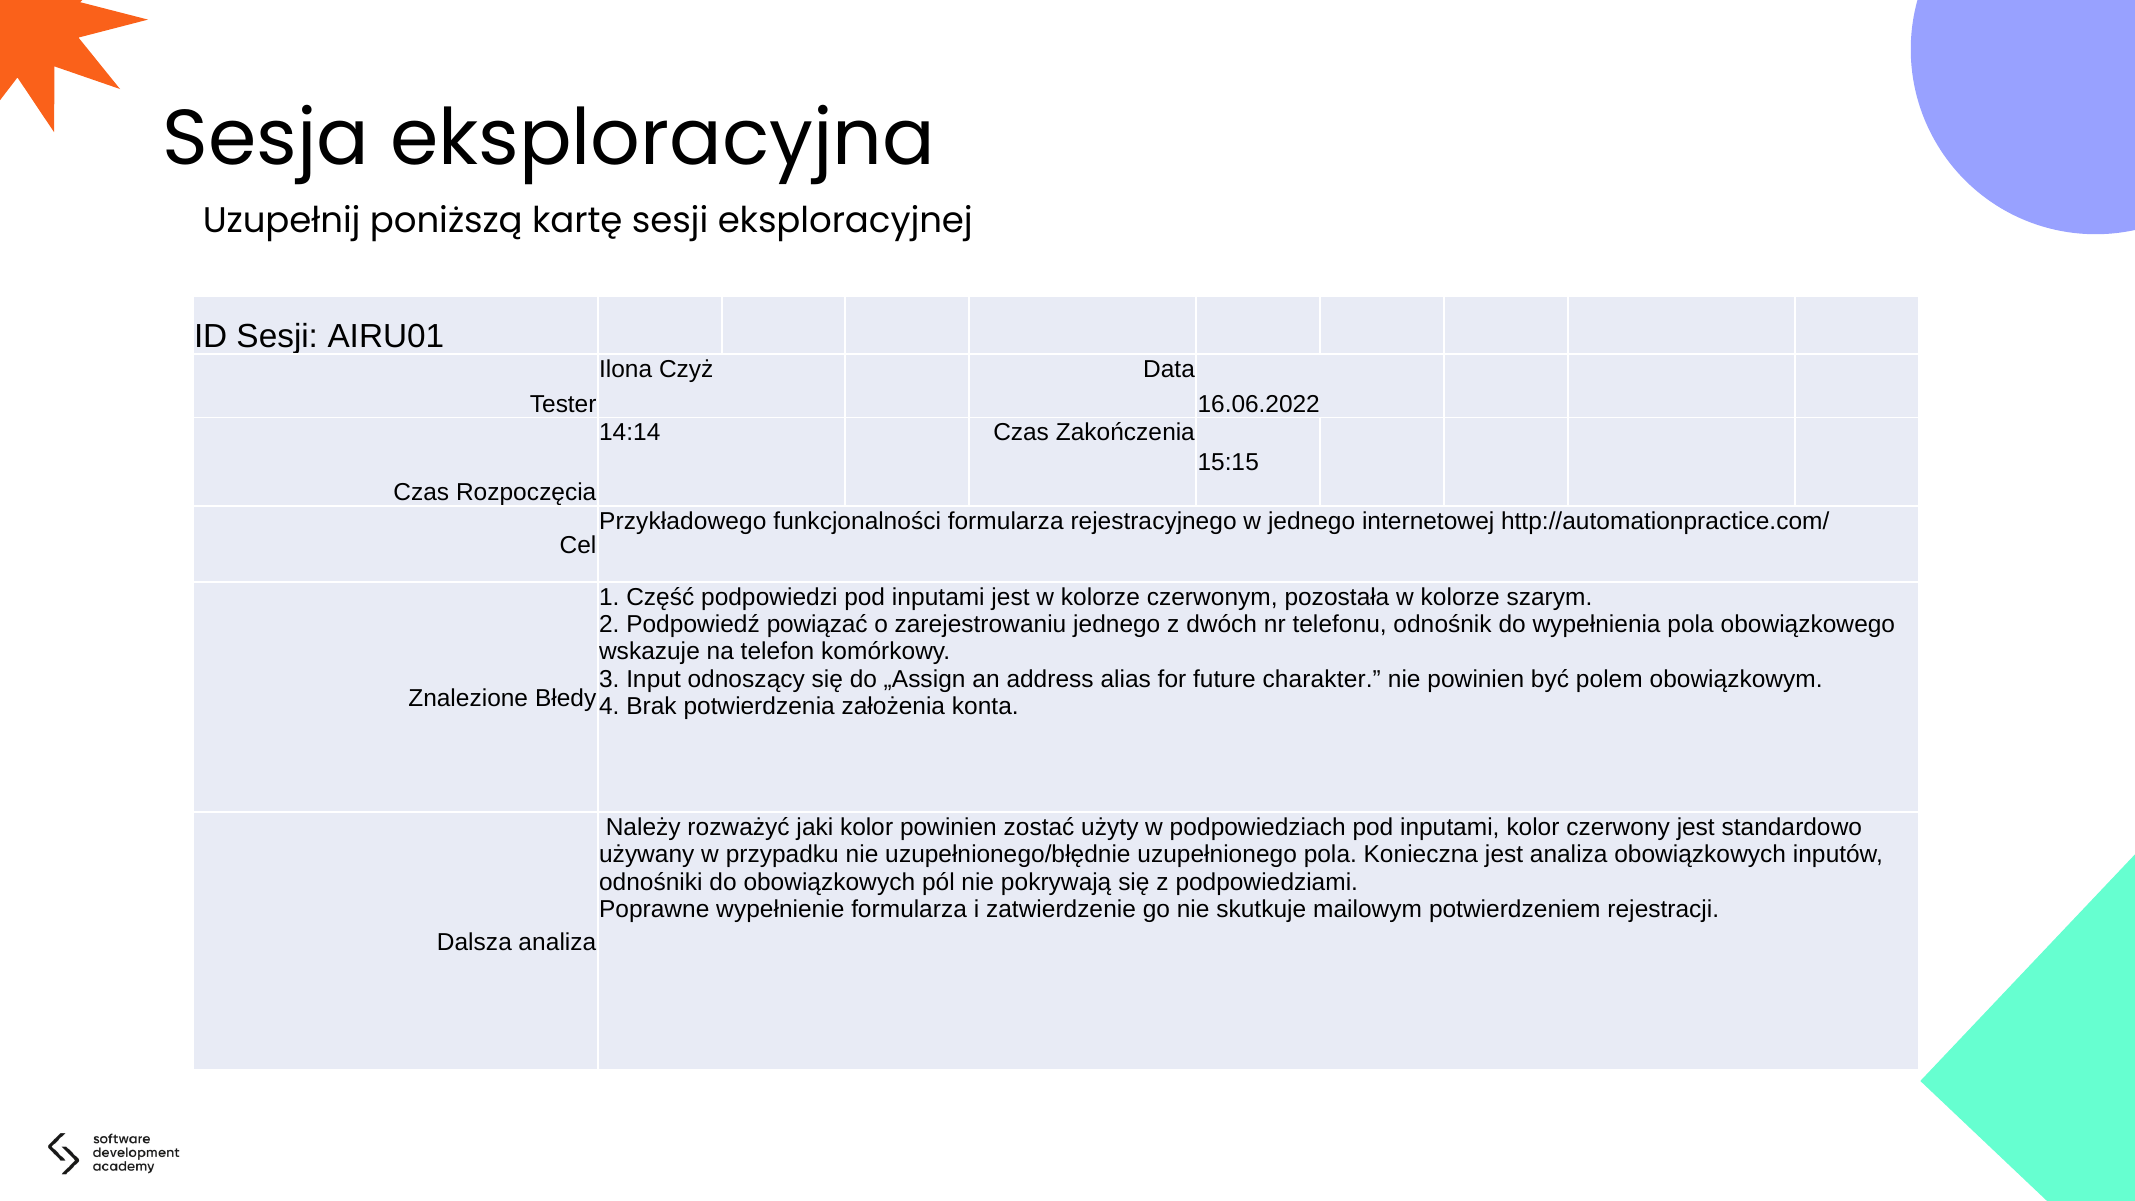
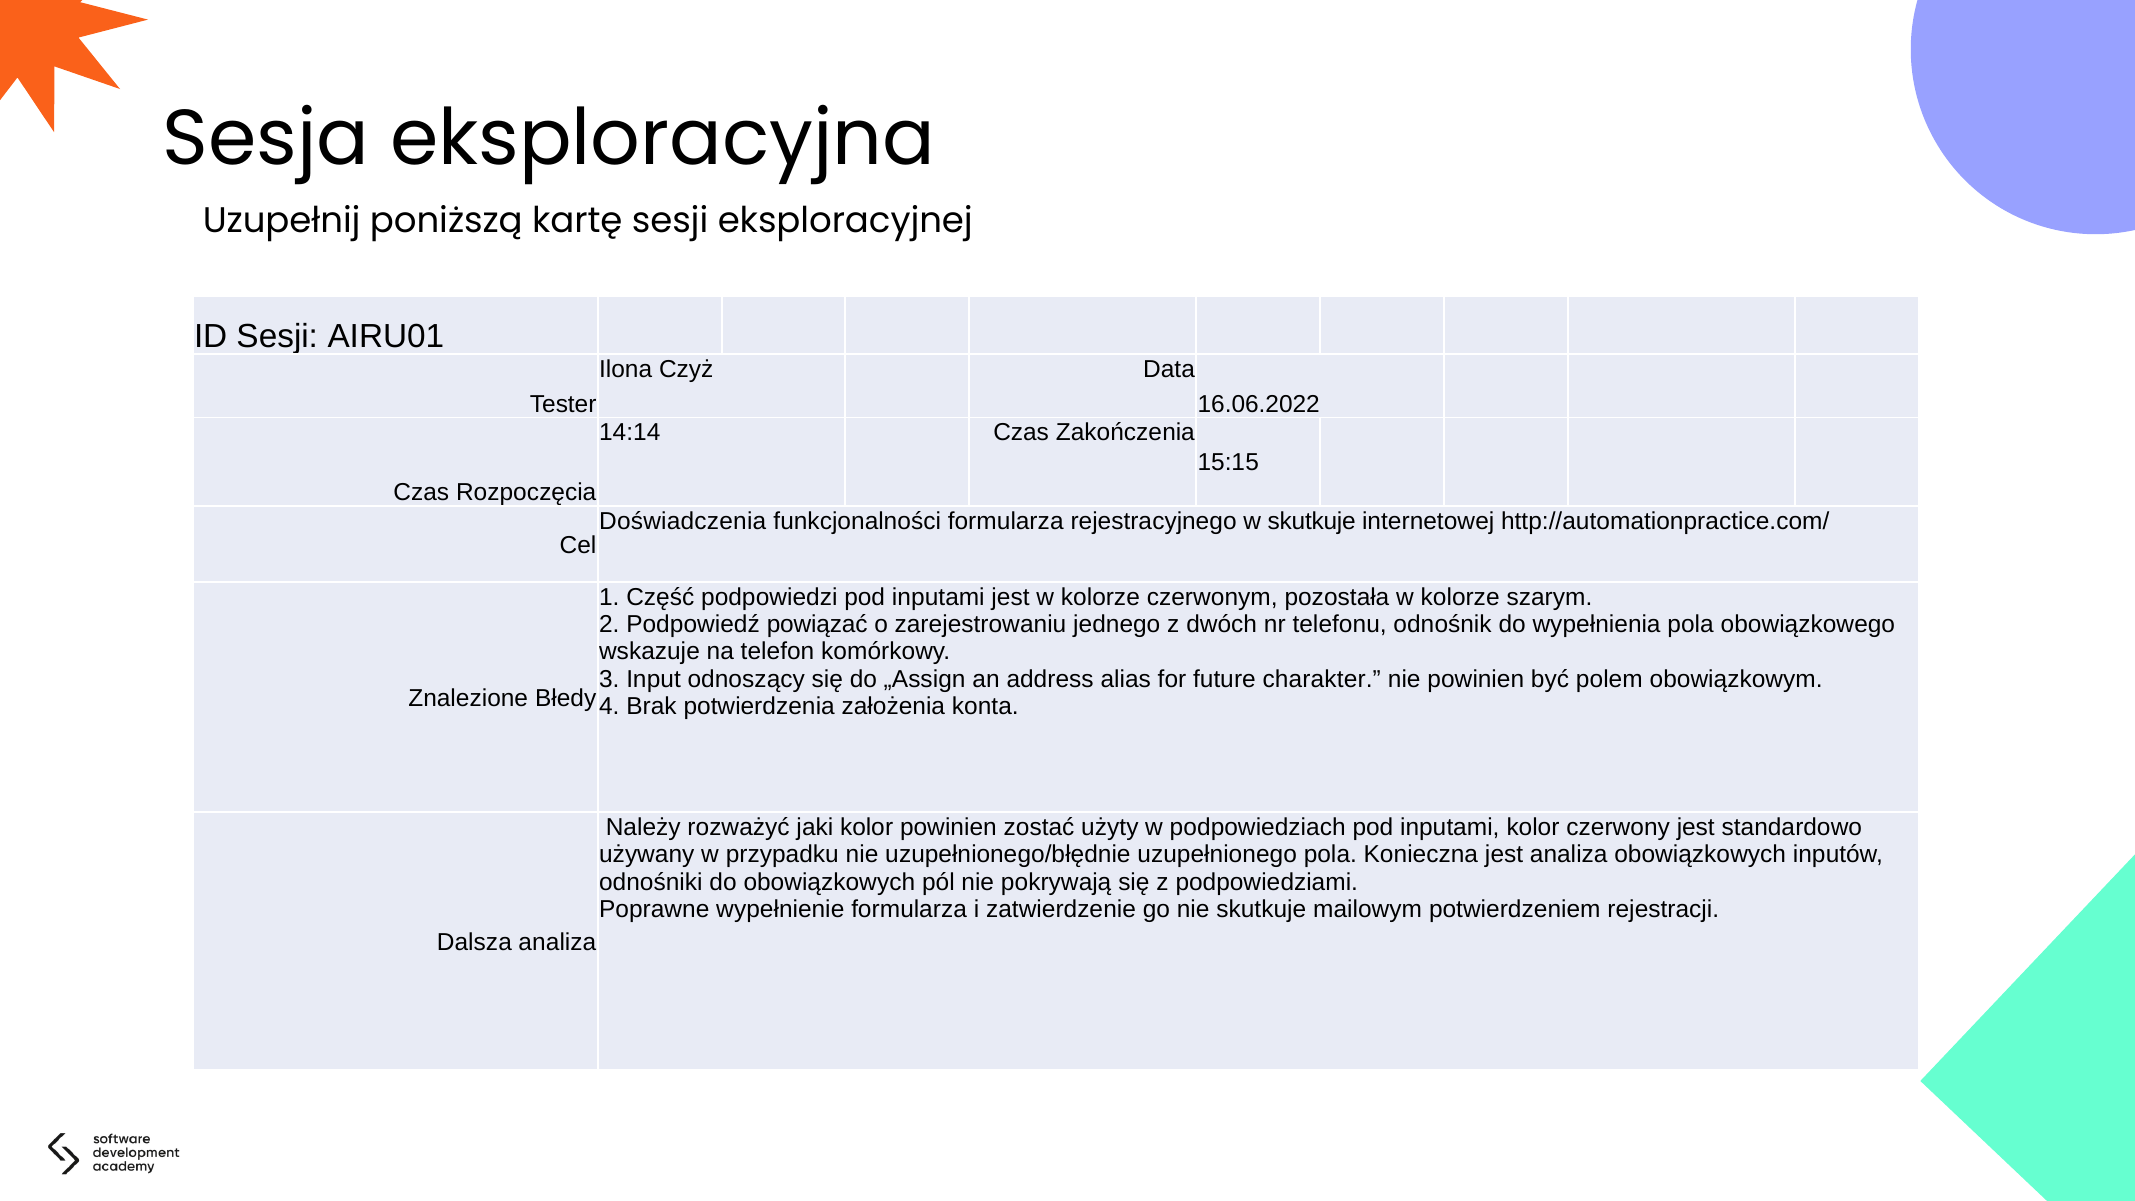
Przykładowego: Przykładowego -> Doświadczenia (683, 521)
w jednego: jednego -> skutkuje (1312, 521)
